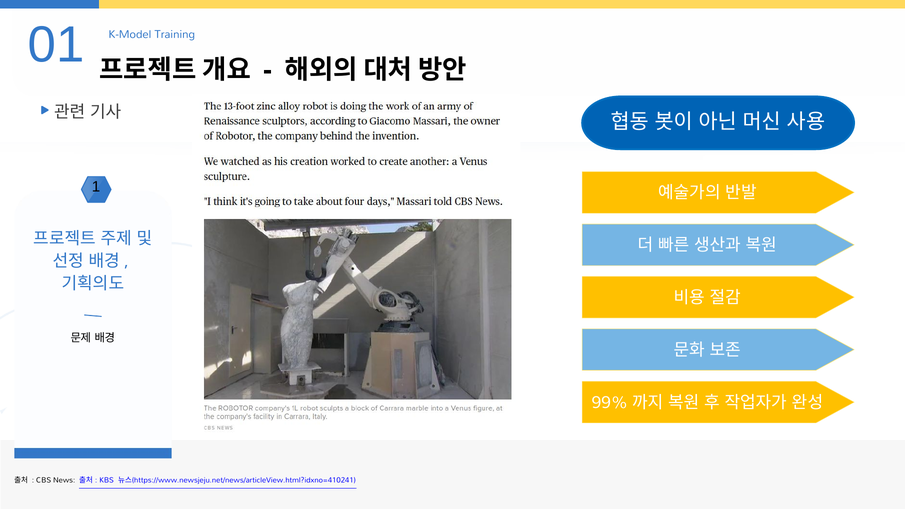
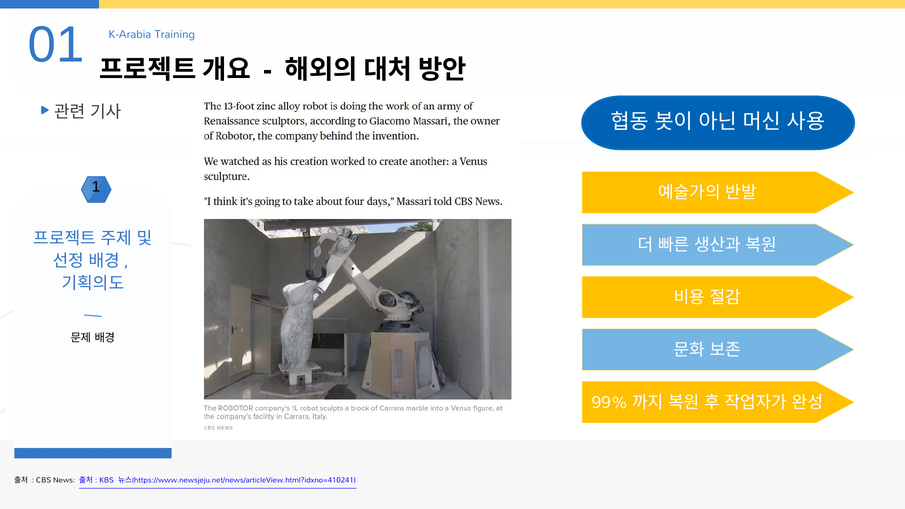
K-Model: K-Model -> K-Arabia (130, 35)
